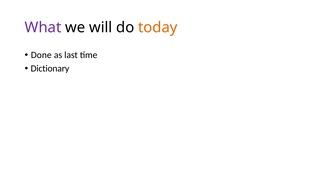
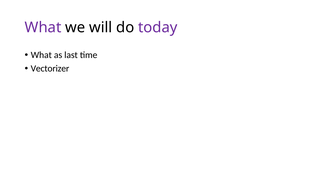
today colour: orange -> purple (158, 27)
Done: Done -> What (41, 55)
Dictionary: Dictionary -> Vectorizer (50, 68)
